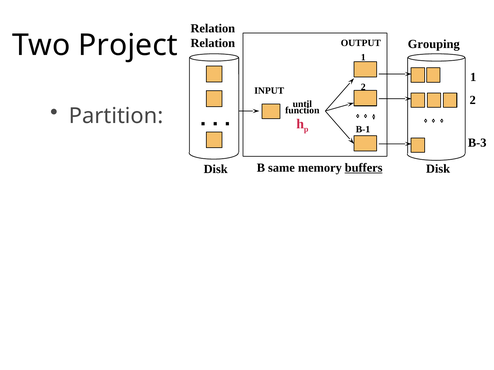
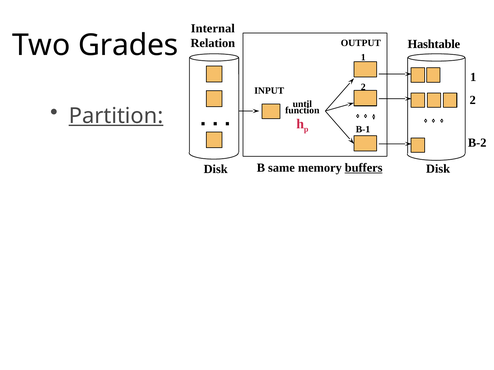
Relation: Relation -> Internal (213, 29)
Project: Project -> Grades (128, 45)
Grouping: Grouping -> Hashtable (434, 44)
Partition underline: none -> present (116, 116)
B-3: B-3 -> B-2 (477, 143)
